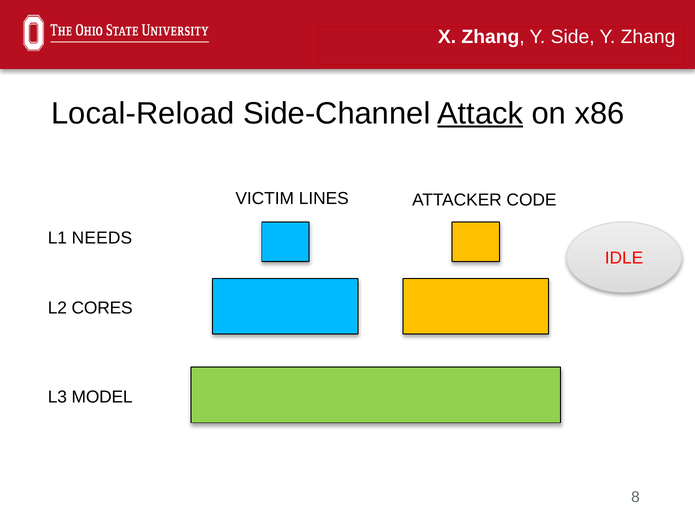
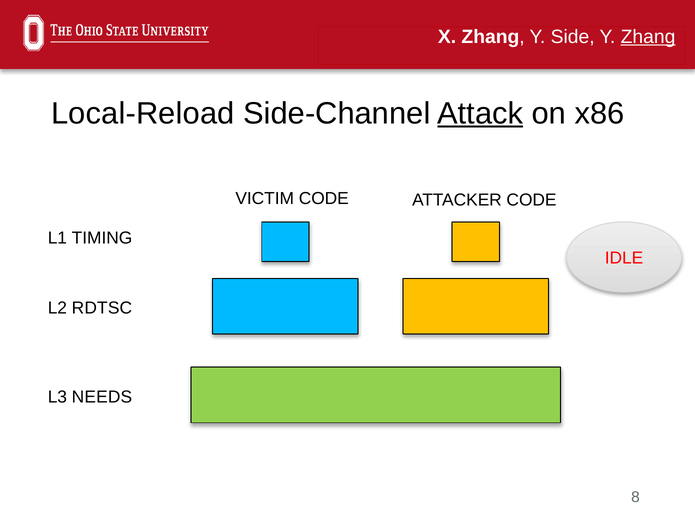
Zhang underline: none -> present (648, 37)
VICTIM LINES: LINES -> CODE (324, 198)
NEEDS: NEEDS -> TIMING (102, 238)
CORES: CORES -> RDTSC (102, 308)
MODEL: MODEL -> NEEDS (102, 397)
